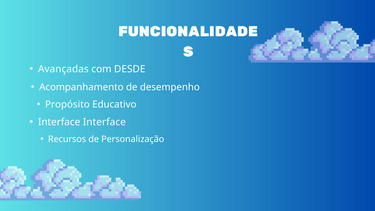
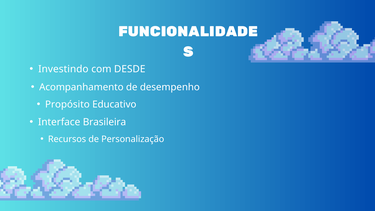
Avançadas: Avançadas -> Investindo (63, 69)
Interface Interface: Interface -> Brasileira (104, 122)
